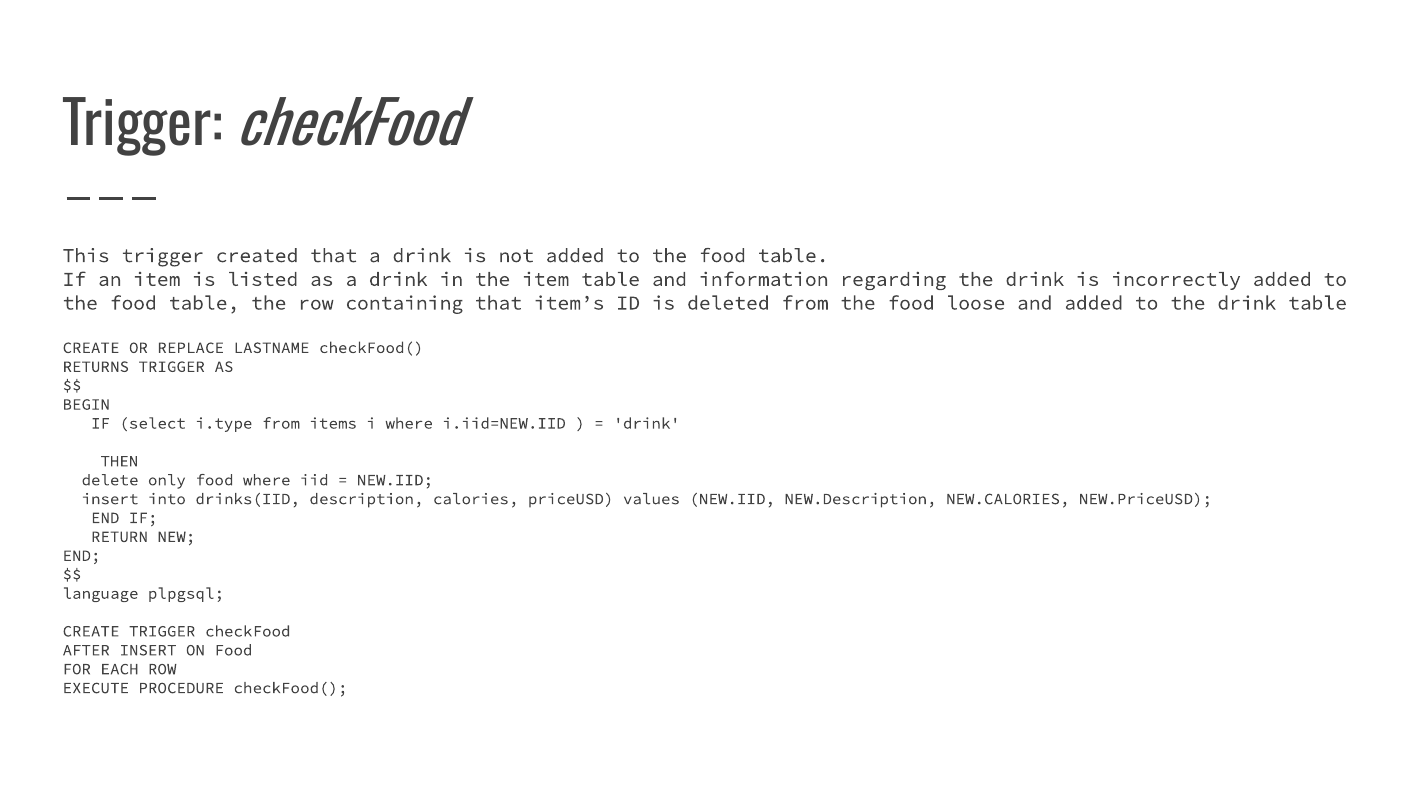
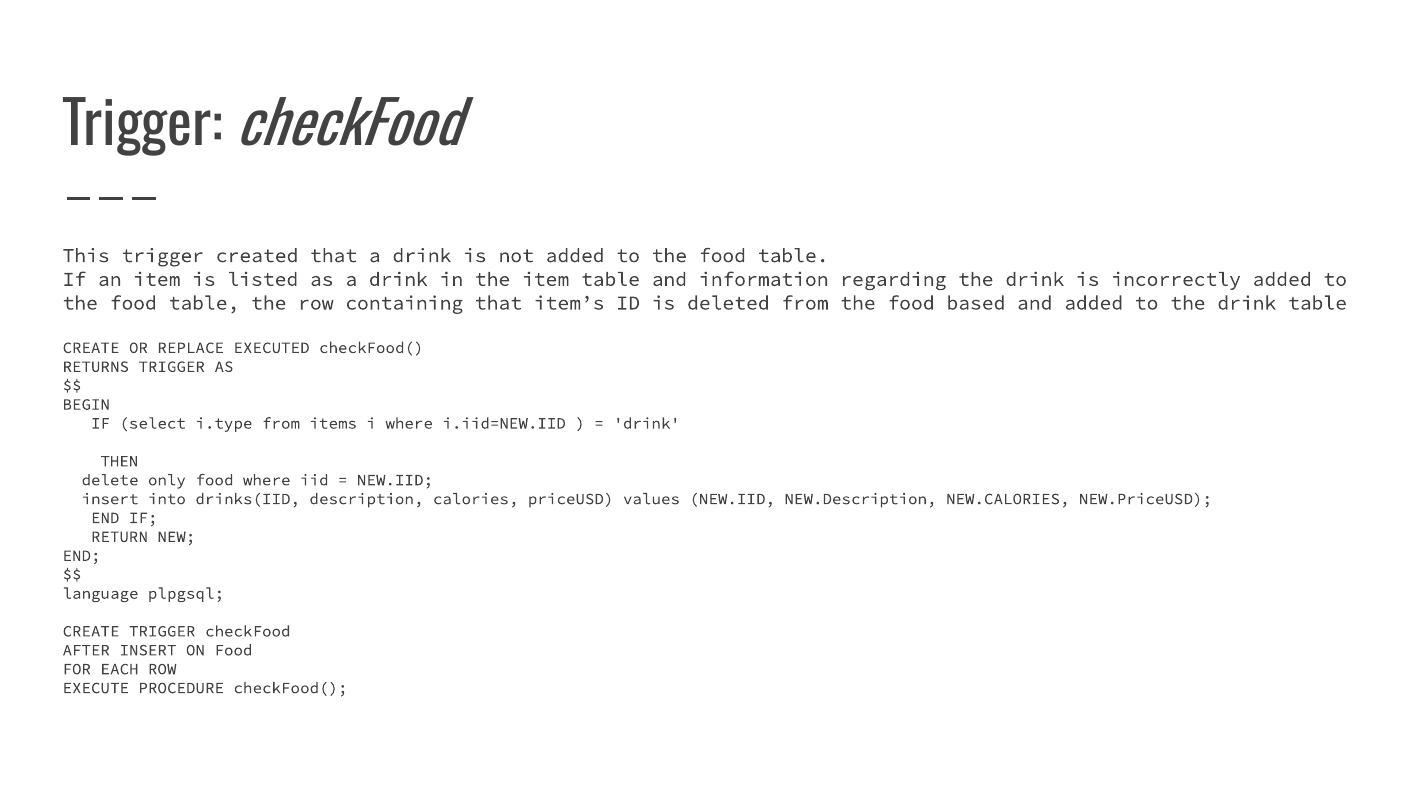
loose: loose -> based (976, 303)
LASTNAME: LASTNAME -> EXECUTED (272, 348)
